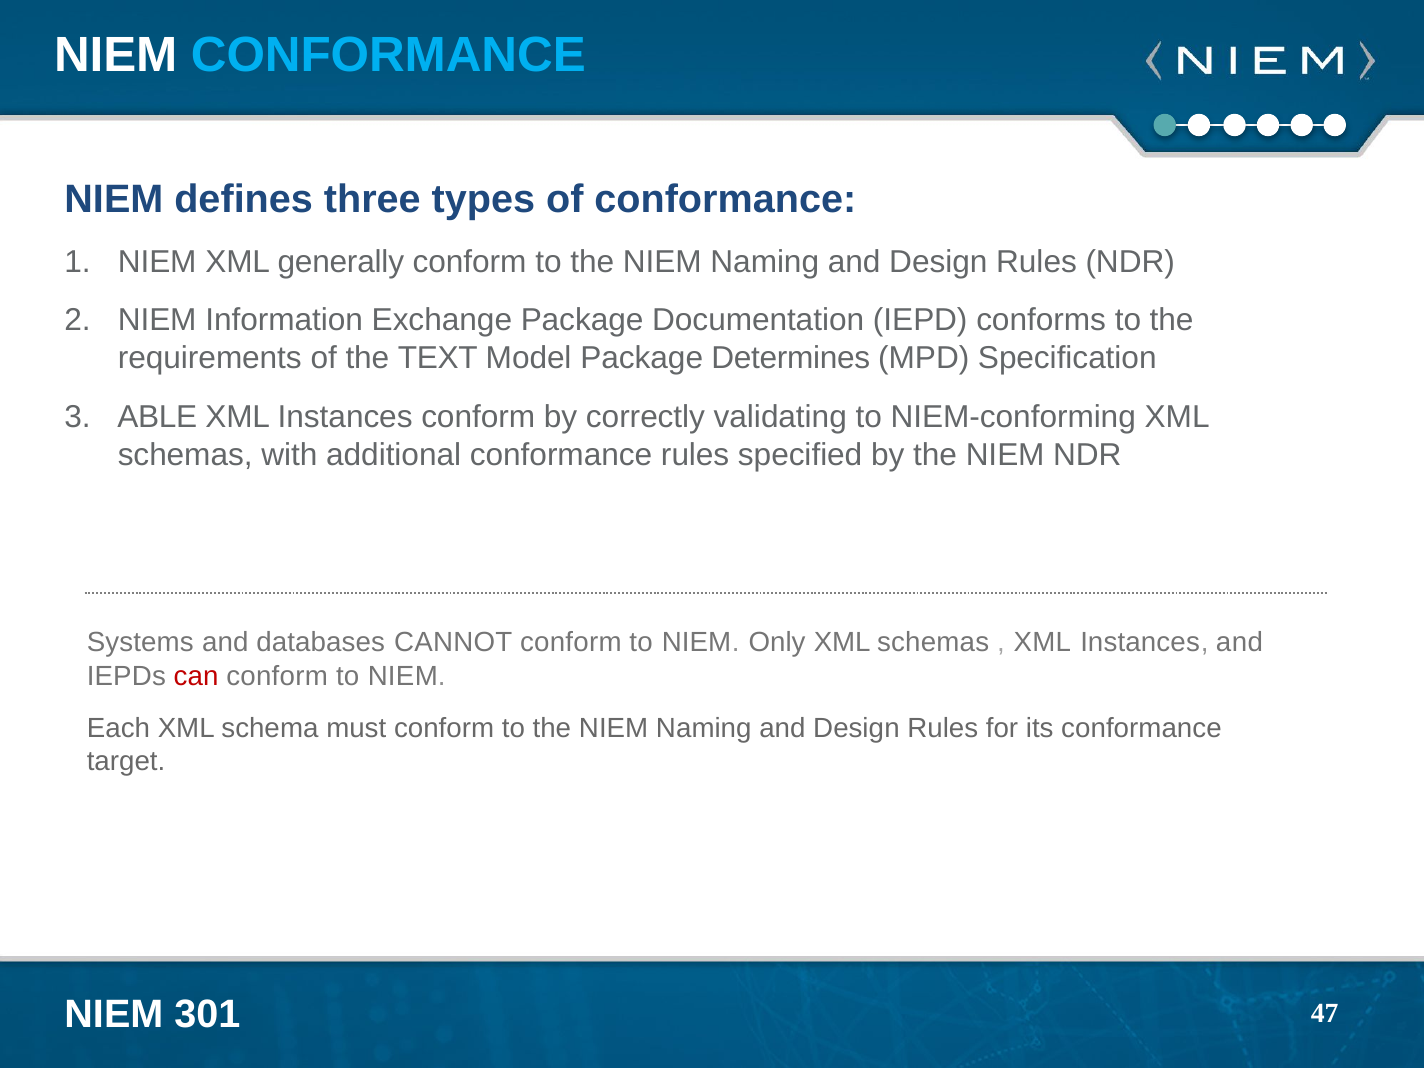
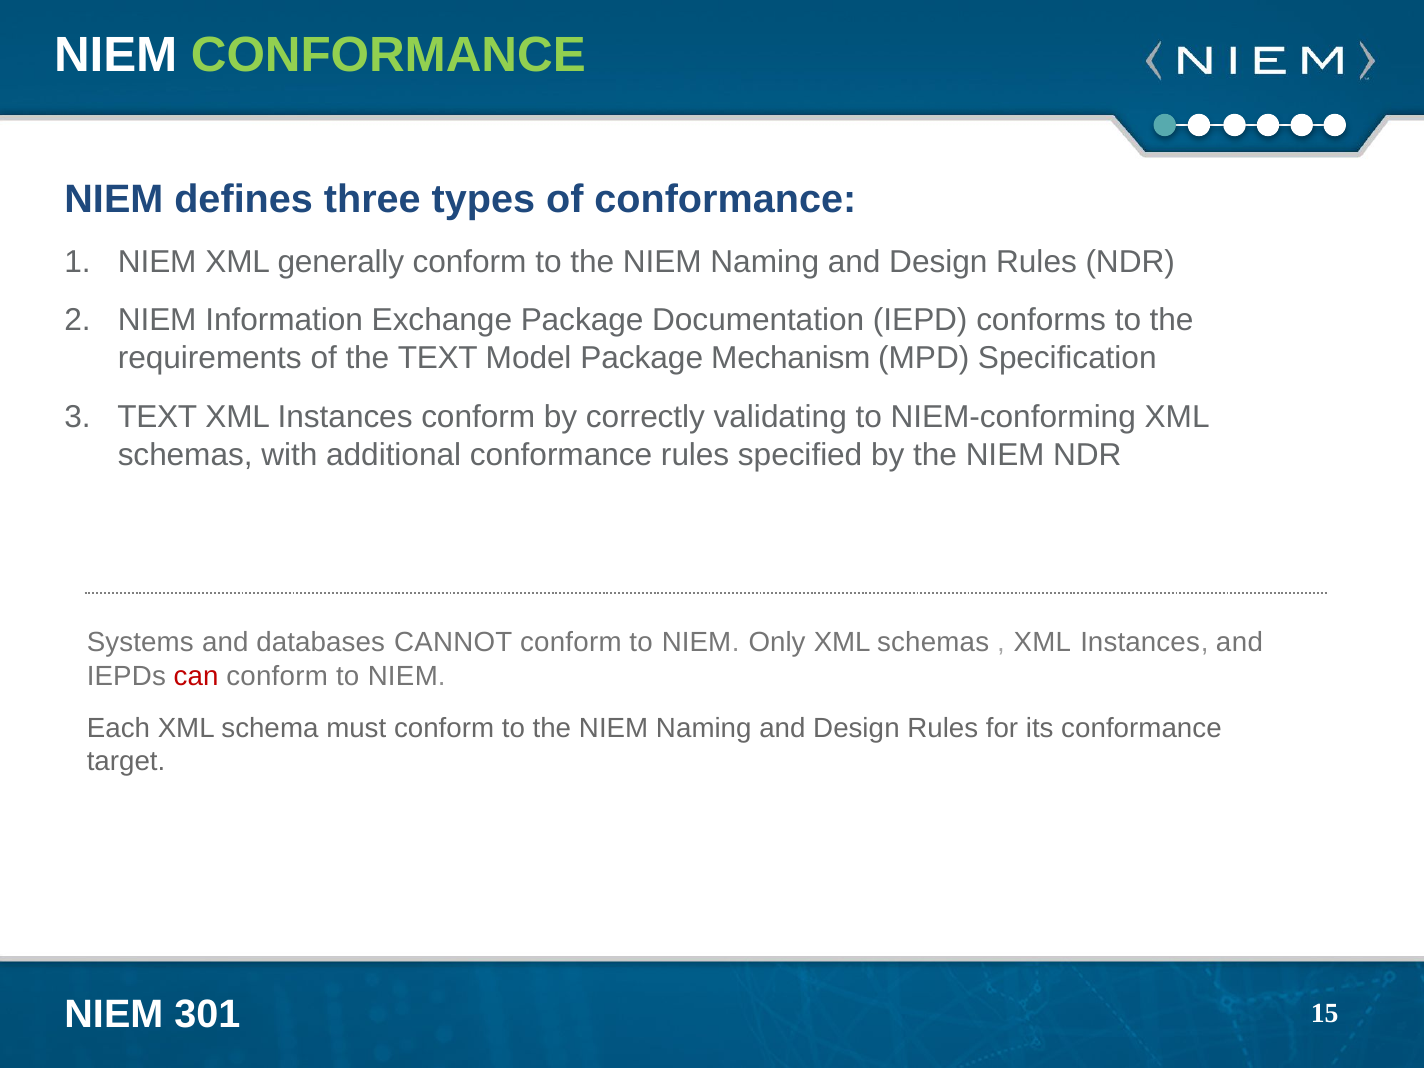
CONFORMANCE colour: light blue -> light green (388, 55)
Determines: Determines -> Mechanism (791, 358)
ABLE: ABLE -> TEXT (157, 417)
47: 47 -> 15 (1325, 1013)
